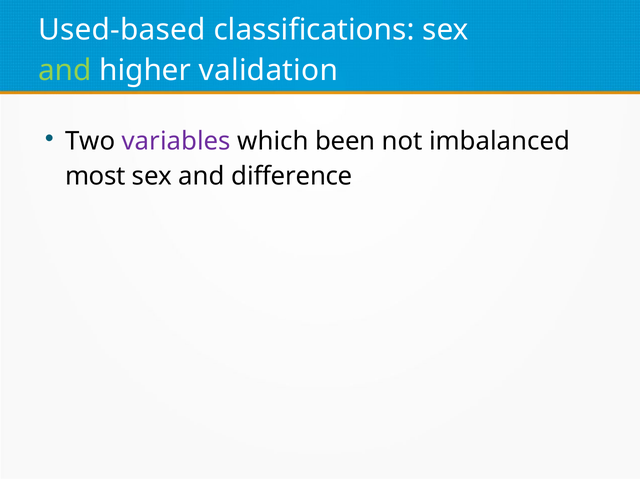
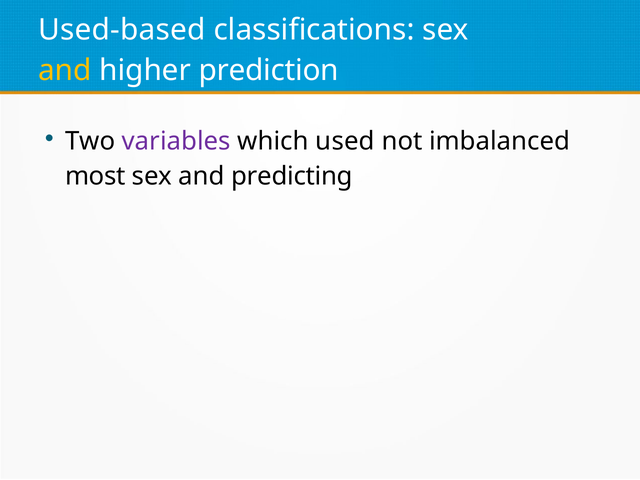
and colour: light green -> yellow (65, 70)
validation: validation -> prediction (269, 70)
been: been -> used (345, 141)
difference: difference -> predicting (292, 176)
